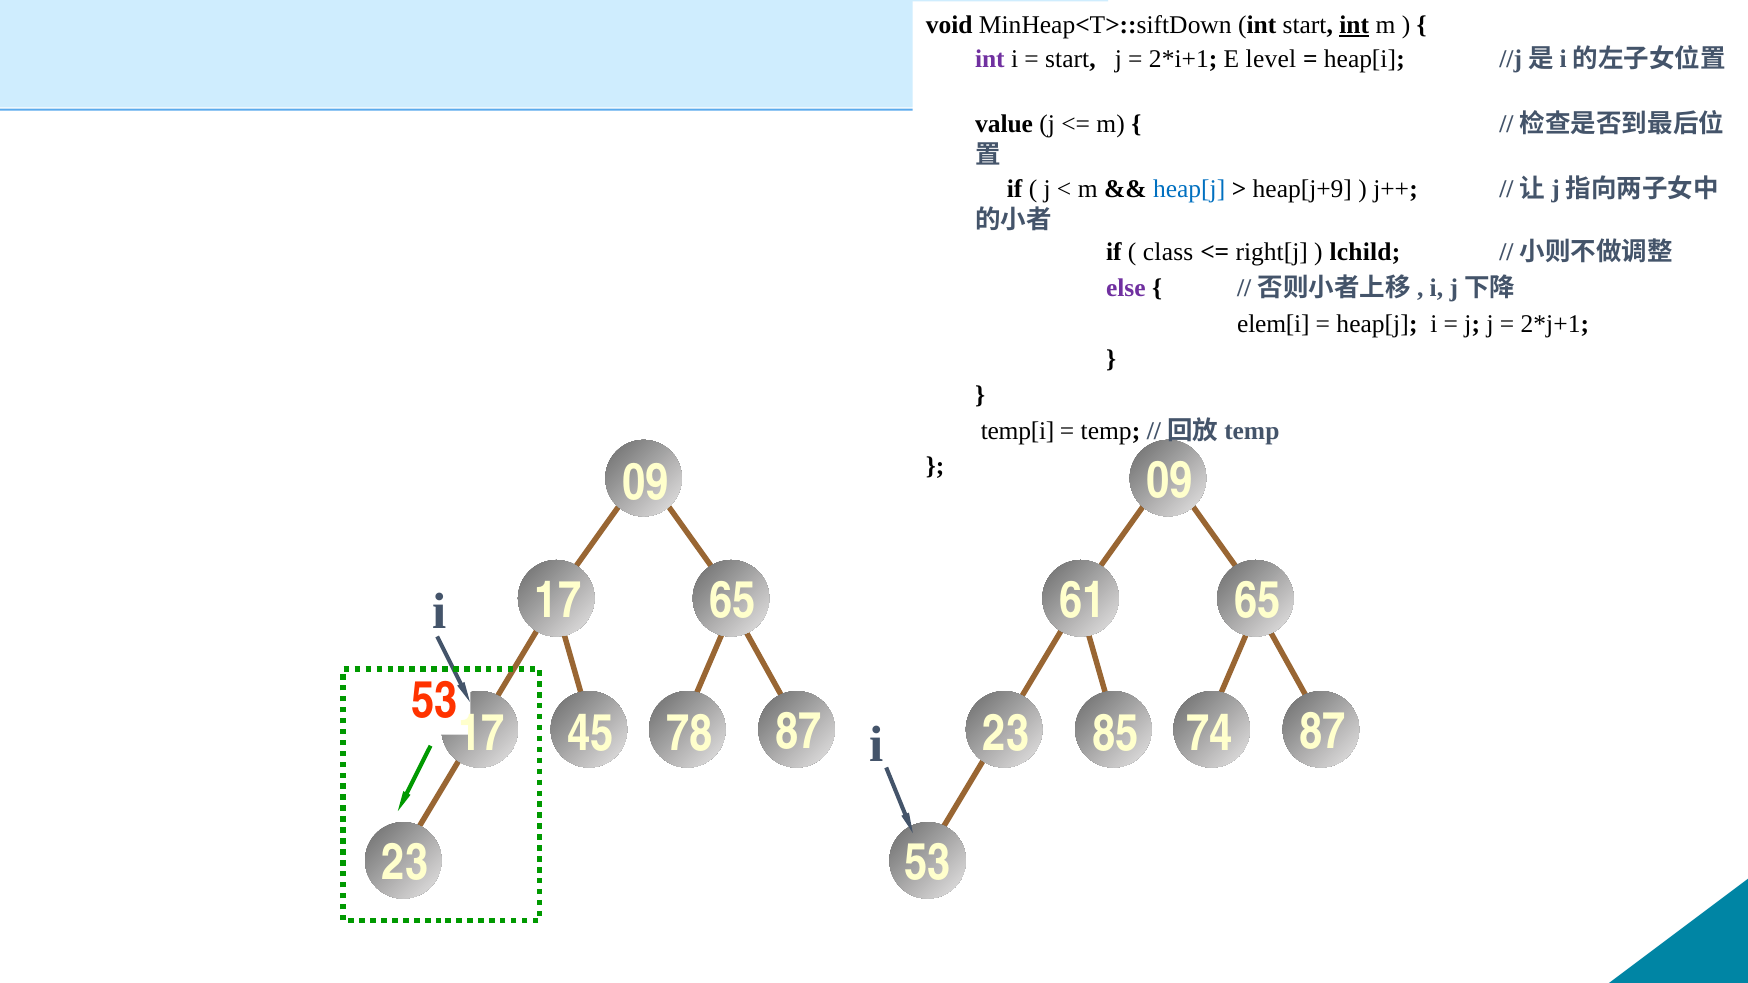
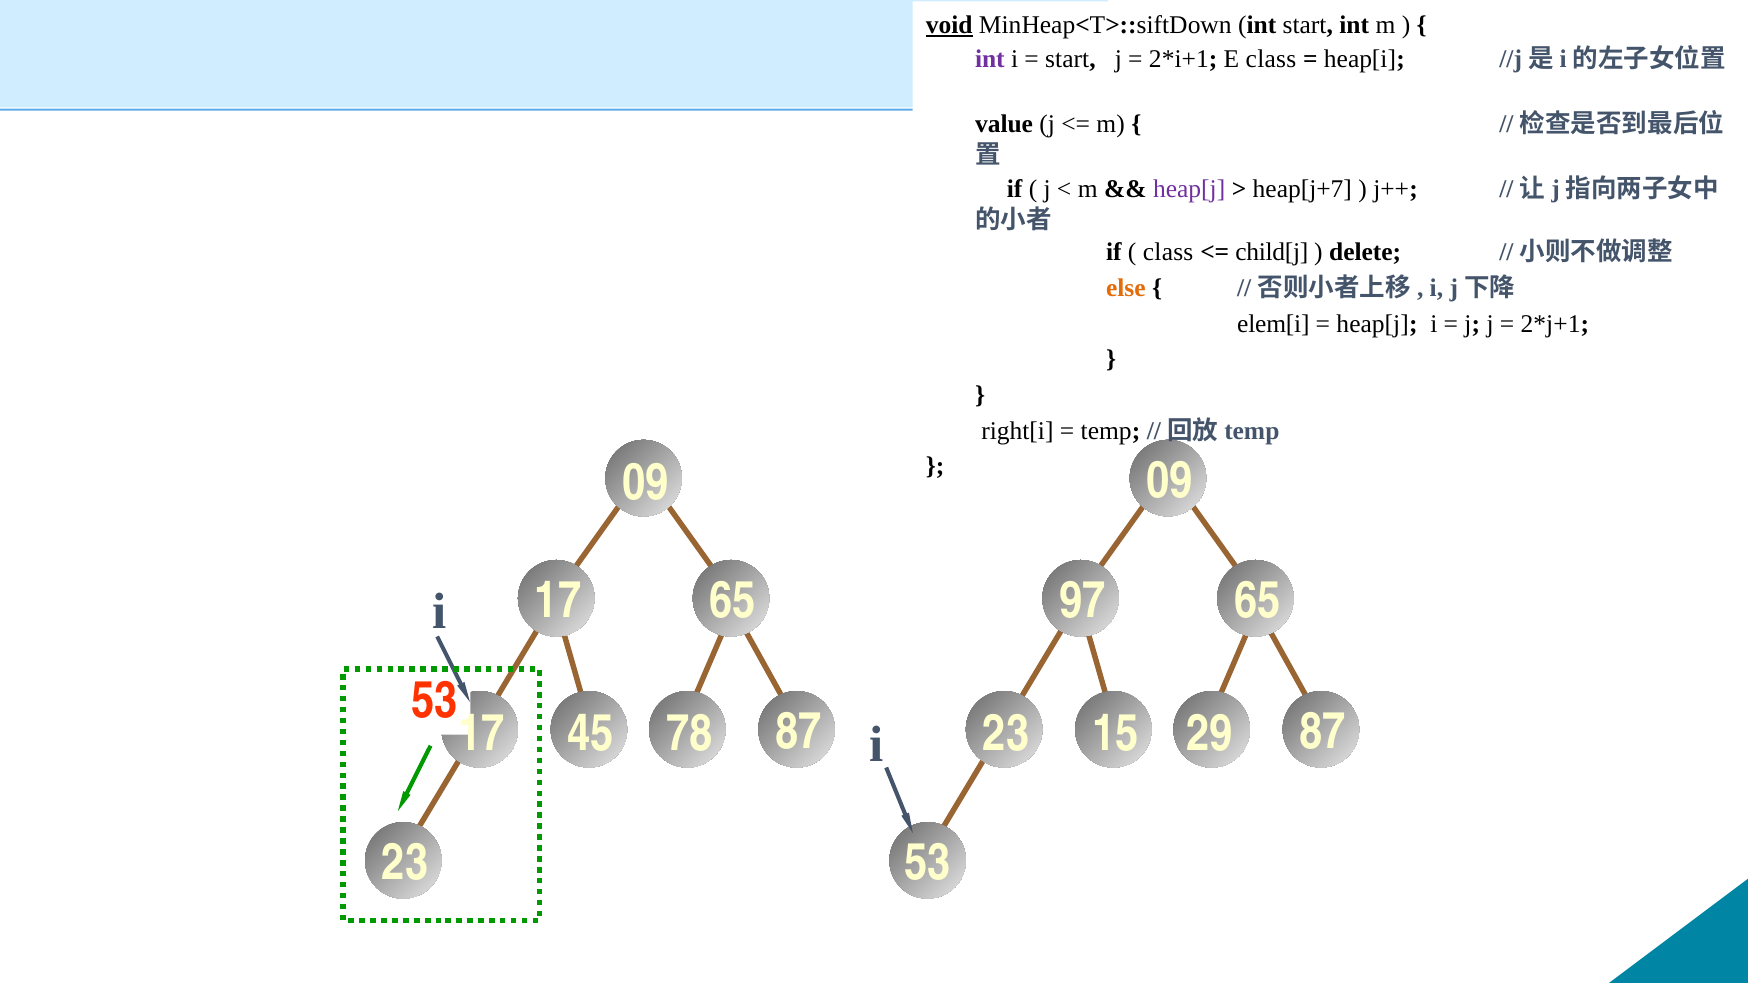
void underline: none -> present (949, 25)
int underline: present -> none (1354, 25)
E level: level -> class (1271, 60)
heap[j colour: blue -> purple (1189, 190)
heap[j+9: heap[j+9 -> heap[j+7 (1302, 190)
right[j: right[j -> child[j (1272, 252)
lchild: lchild -> delete (1365, 252)
else colour: purple -> orange (1126, 288)
temp[i: temp[i -> right[i (1017, 431)
61: 61 -> 97 (1083, 601)
85: 85 -> 15 (1115, 734)
74: 74 -> 29 (1210, 734)
